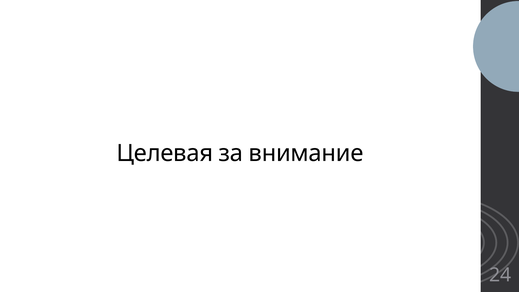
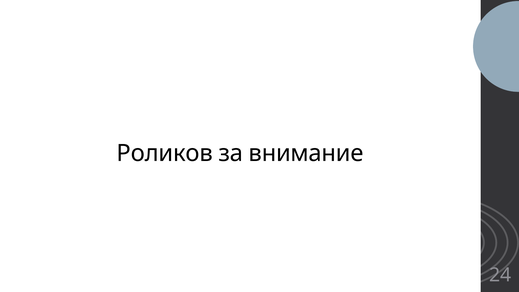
Целевая: Целевая -> Роликов (165, 153)
